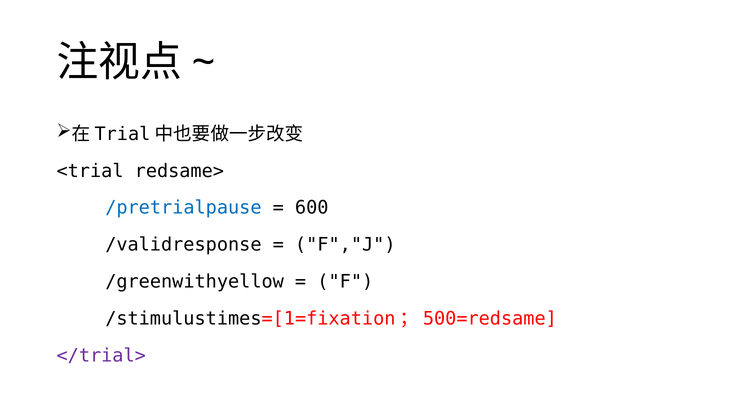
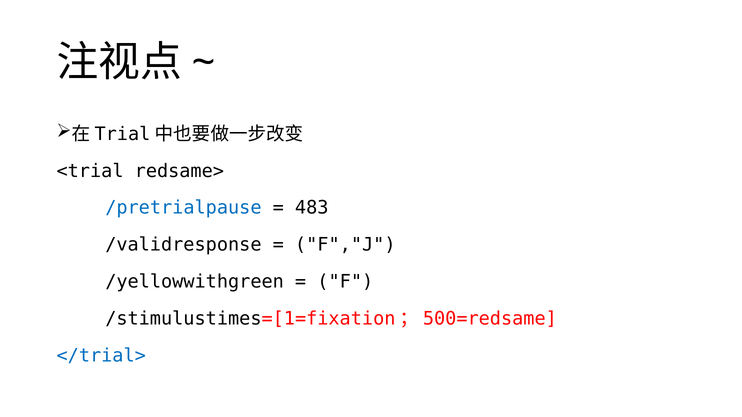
600: 600 -> 483 (312, 208)
/greenwithyellow: /greenwithyellow -> /yellowwithgreen (195, 282)
</trial> colour: purple -> blue (101, 356)
